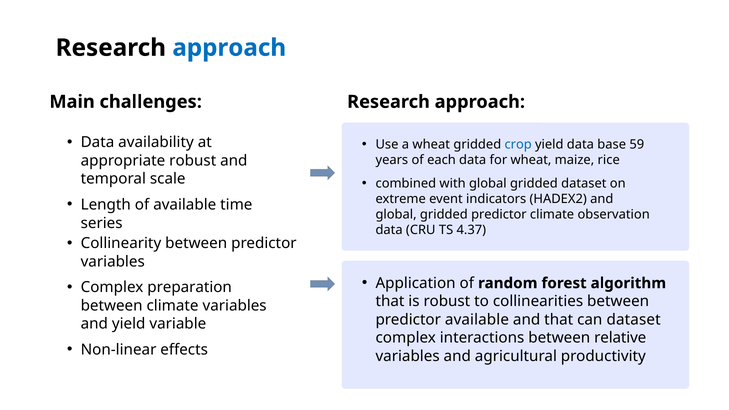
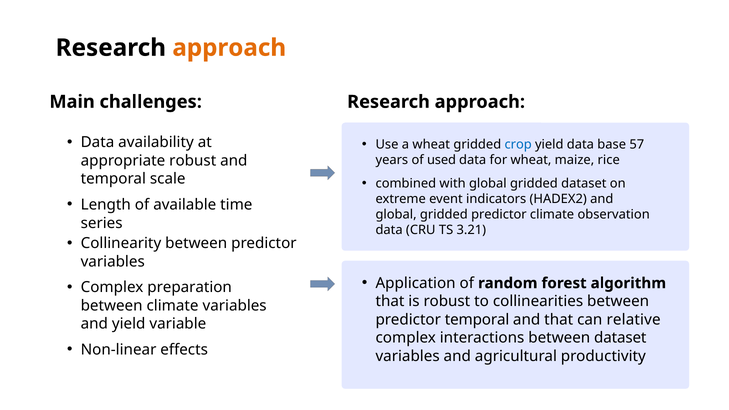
approach colour: blue -> orange (229, 48)
59: 59 -> 57 (637, 145)
each: each -> used (442, 160)
4.37: 4.37 -> 3.21 (471, 230)
predictor available: available -> temporal (477, 320)
can dataset: dataset -> relative (634, 320)
between relative: relative -> dataset (620, 338)
